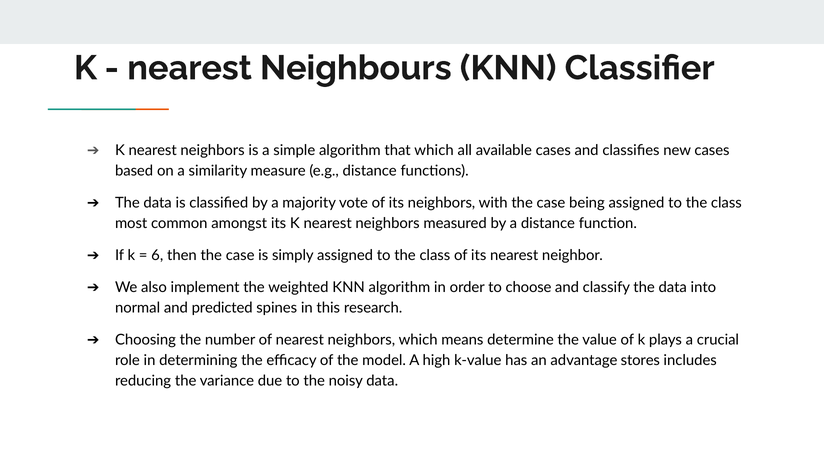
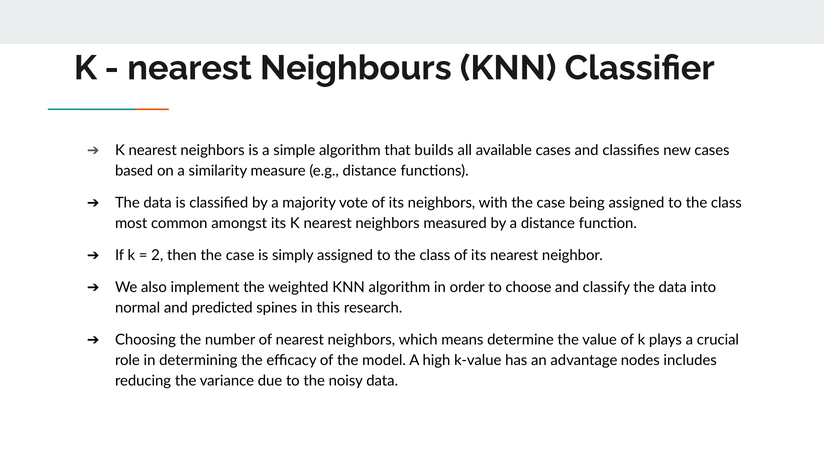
that which: which -> builds (434, 151)
6: 6 -> 2 (157, 256)
stores: stores -> nodes (640, 361)
